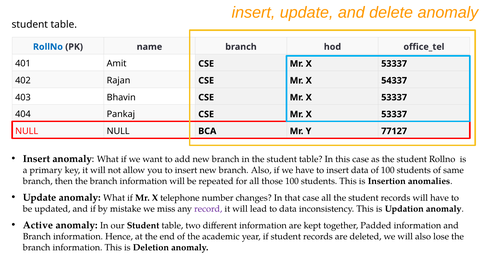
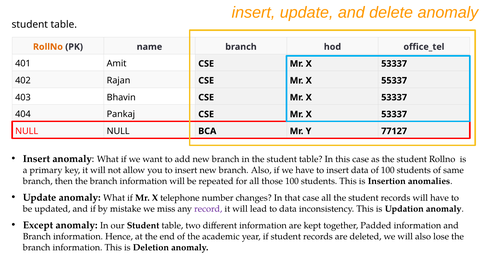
RollNo colour: blue -> orange (48, 47)
54337: 54337 -> 55337 (394, 81)
Active: Active -> Except (38, 225)
